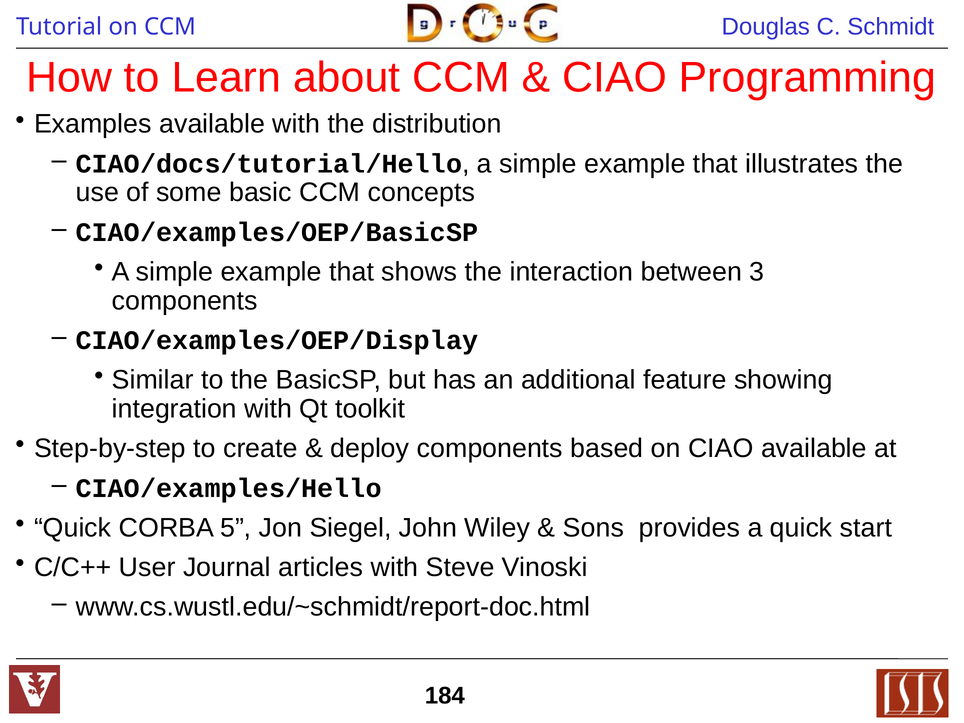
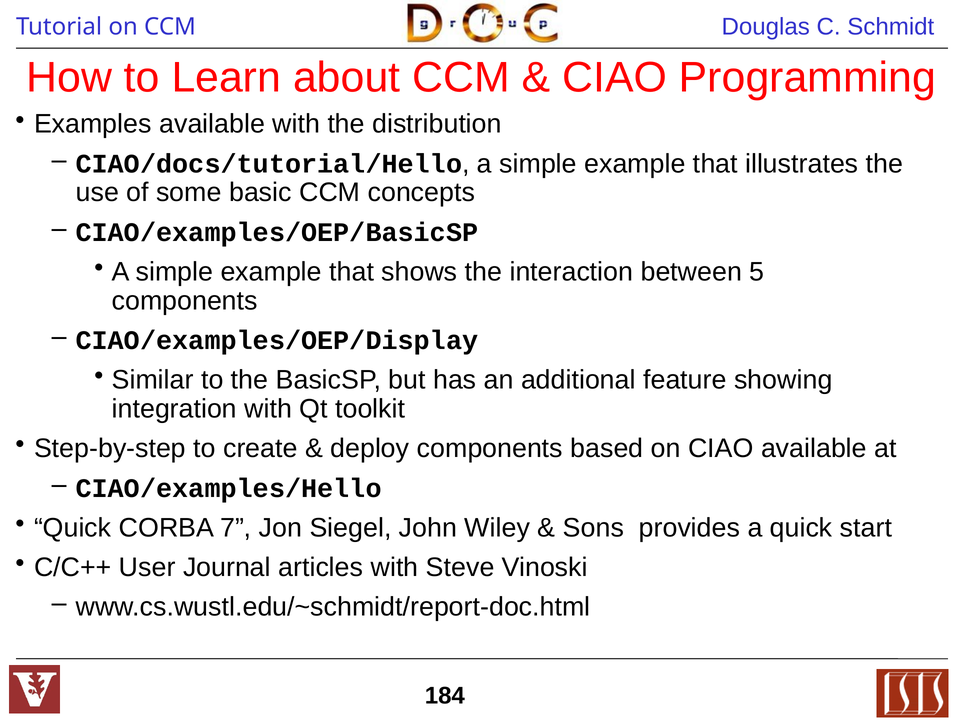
3: 3 -> 5 (757, 272)
5: 5 -> 7 (236, 528)
